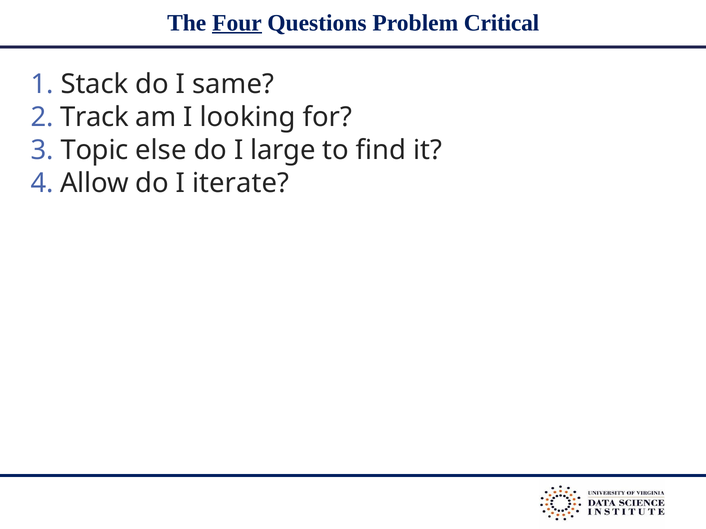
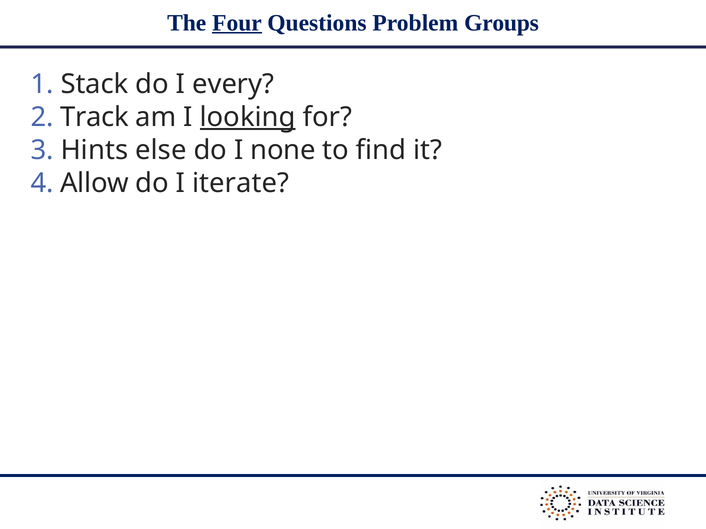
Critical: Critical -> Groups (502, 23)
same: same -> every (233, 84)
looking underline: none -> present (248, 117)
Topic: Topic -> Hints (94, 150)
large: large -> none (283, 150)
